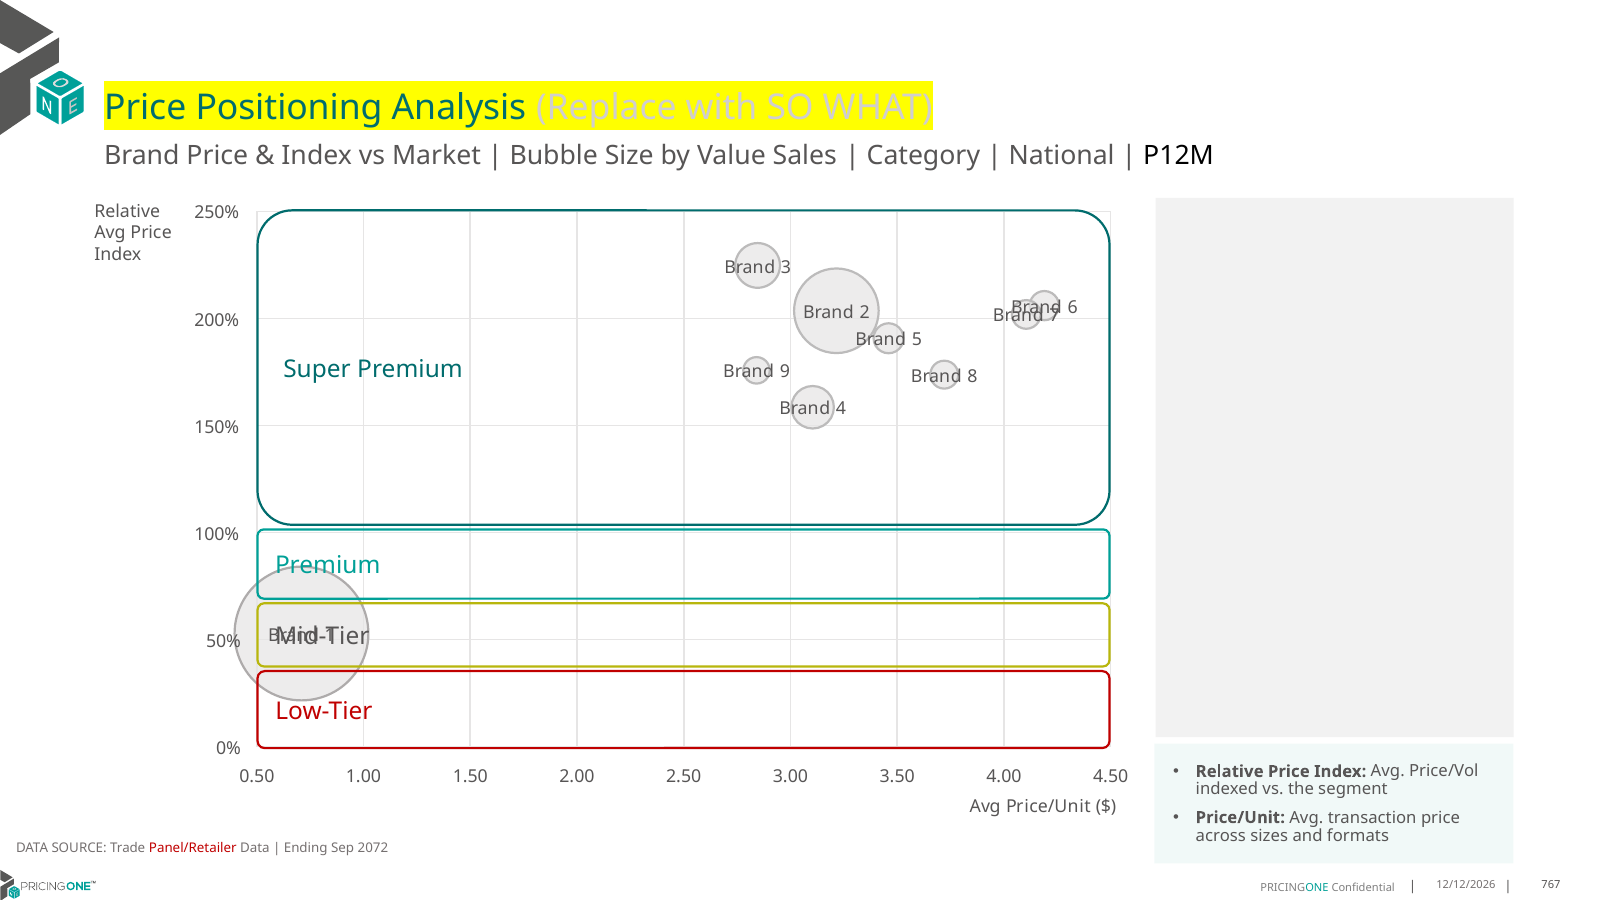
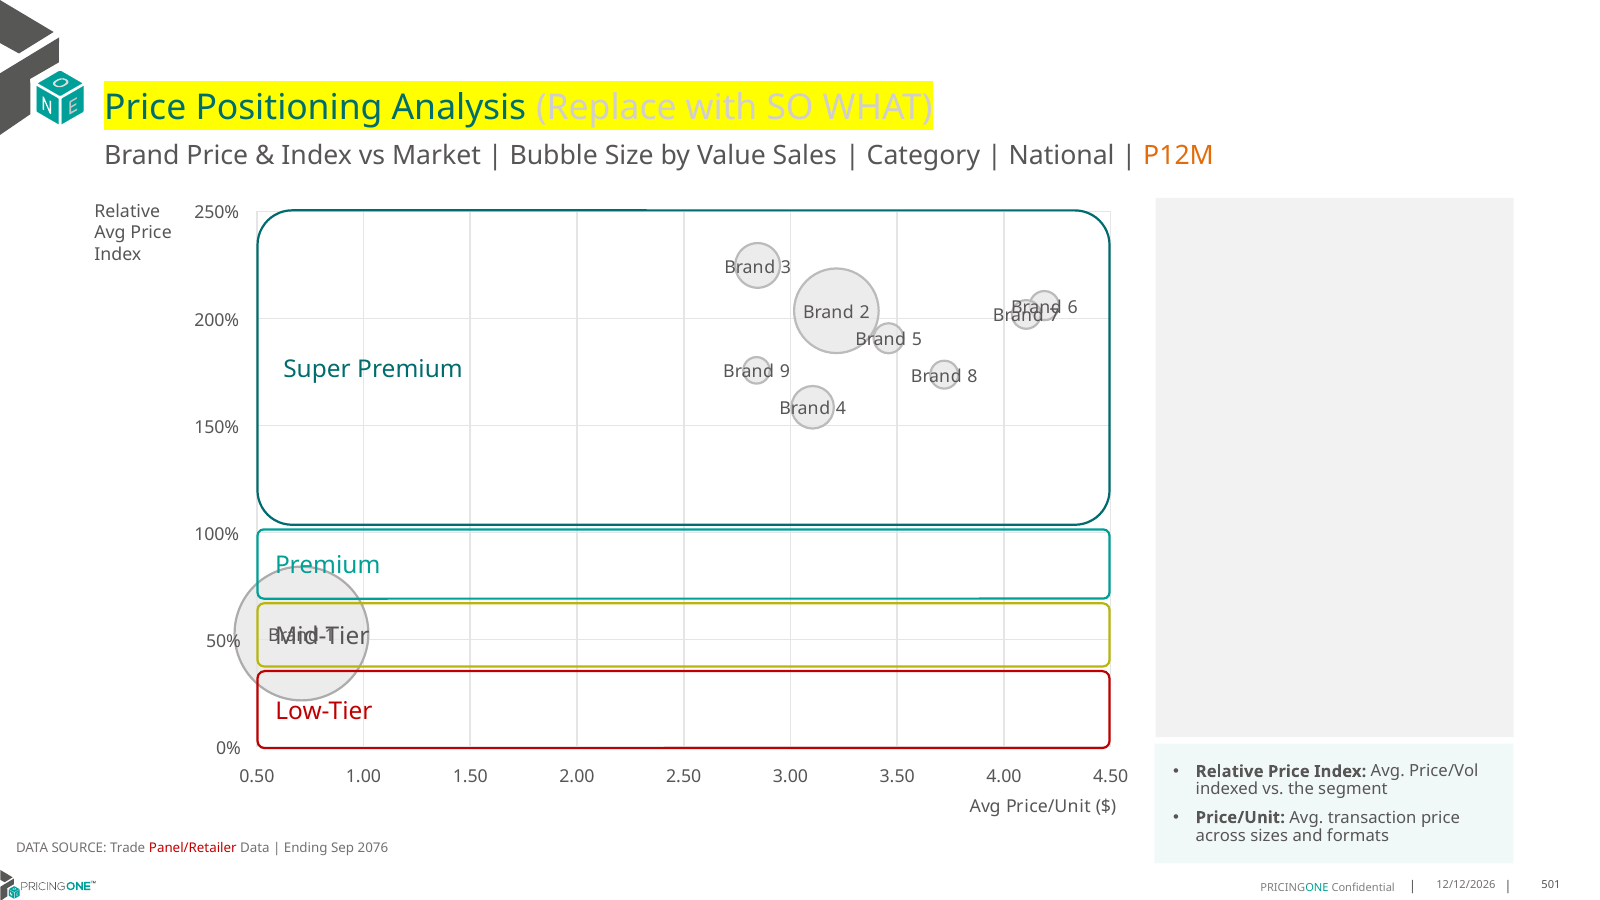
P12M colour: black -> orange (1179, 156)
2072: 2072 -> 2076 (373, 848)
767: 767 -> 501 (1551, 885)
